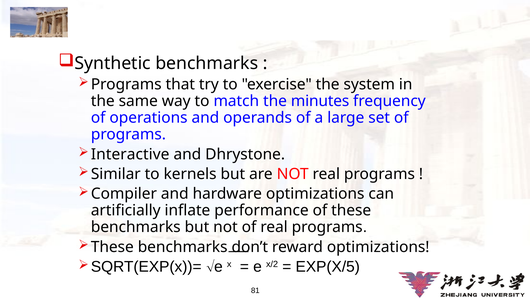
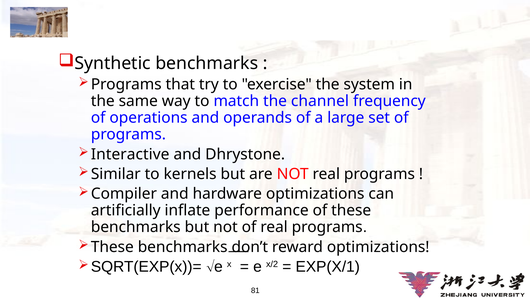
minutes: minutes -> channel (320, 101)
EXP(X/5: EXP(X/5 -> EXP(X/1 (328, 267)
